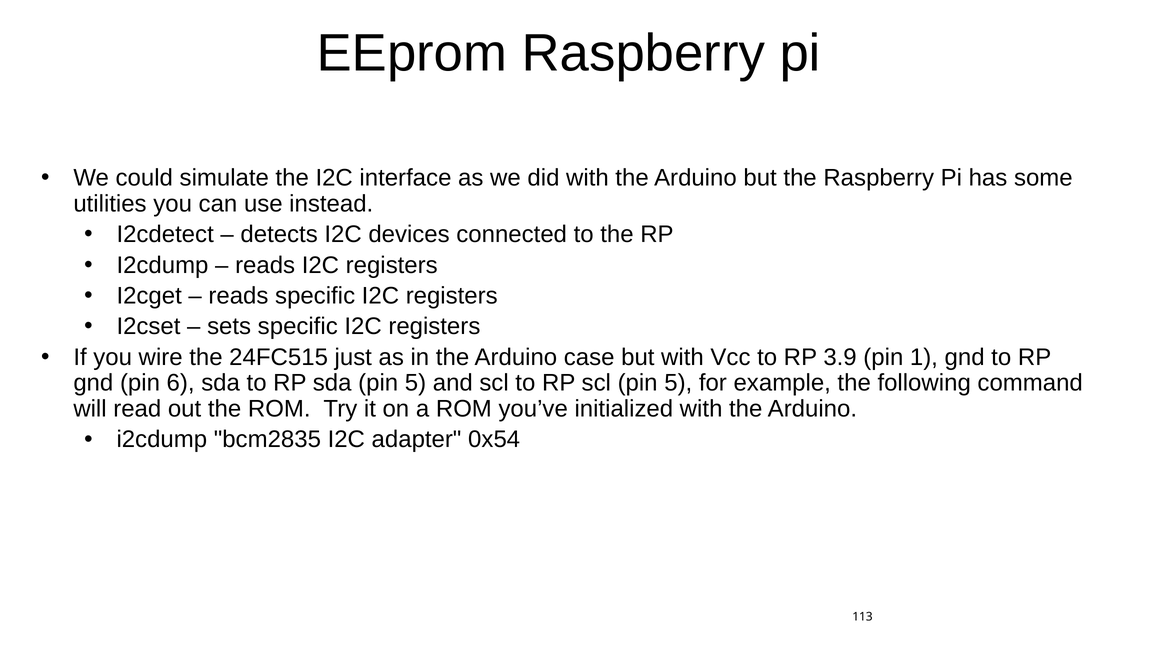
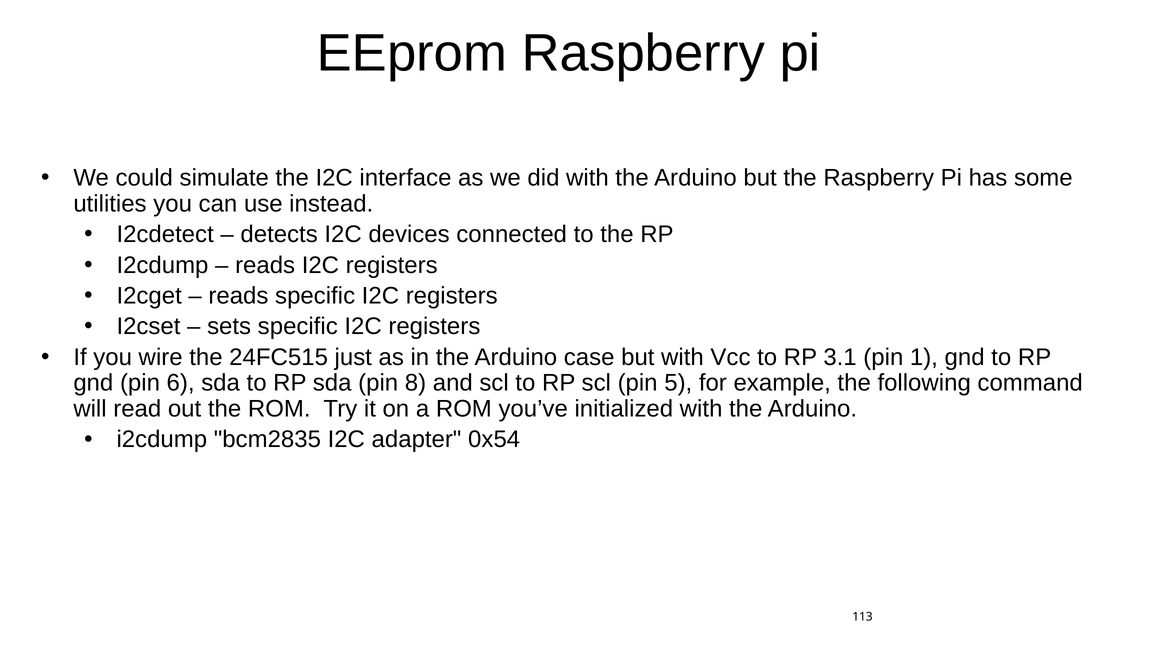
3.9: 3.9 -> 3.1 (840, 357)
sda pin 5: 5 -> 8 (415, 383)
